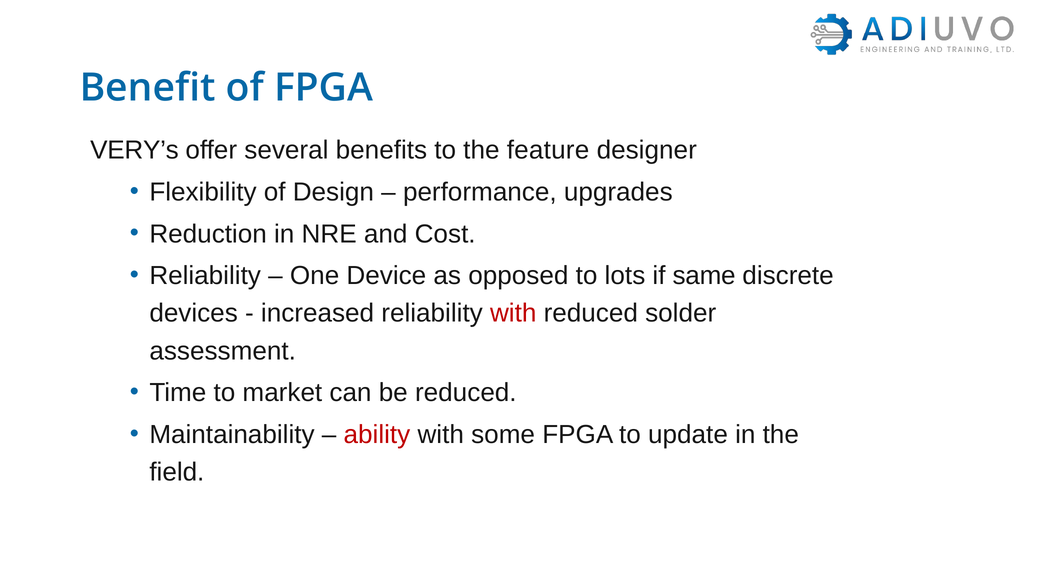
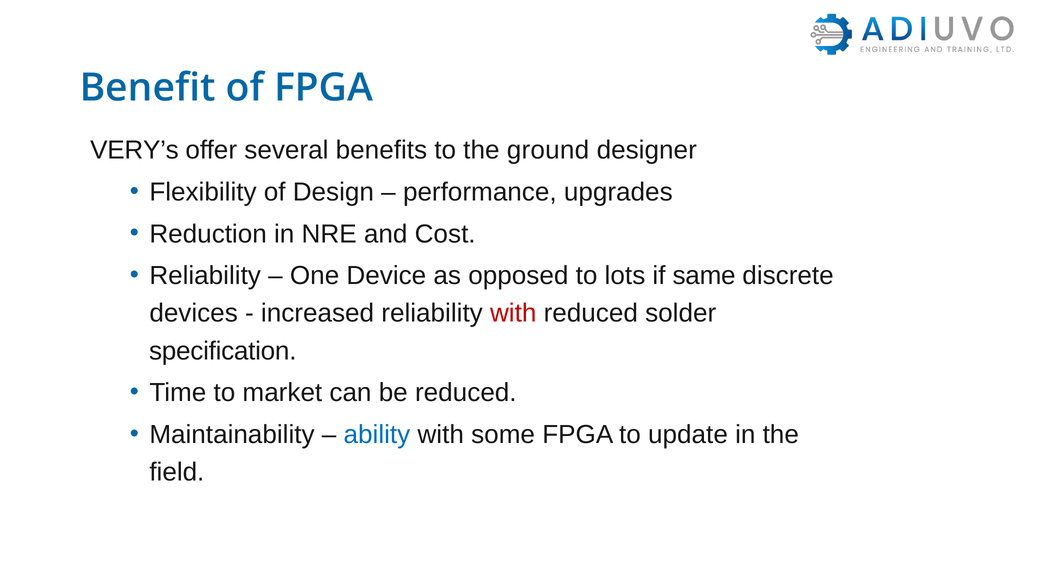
feature: feature -> ground (548, 150)
assessment: assessment -> specification (223, 351)
ability colour: red -> blue (377, 435)
